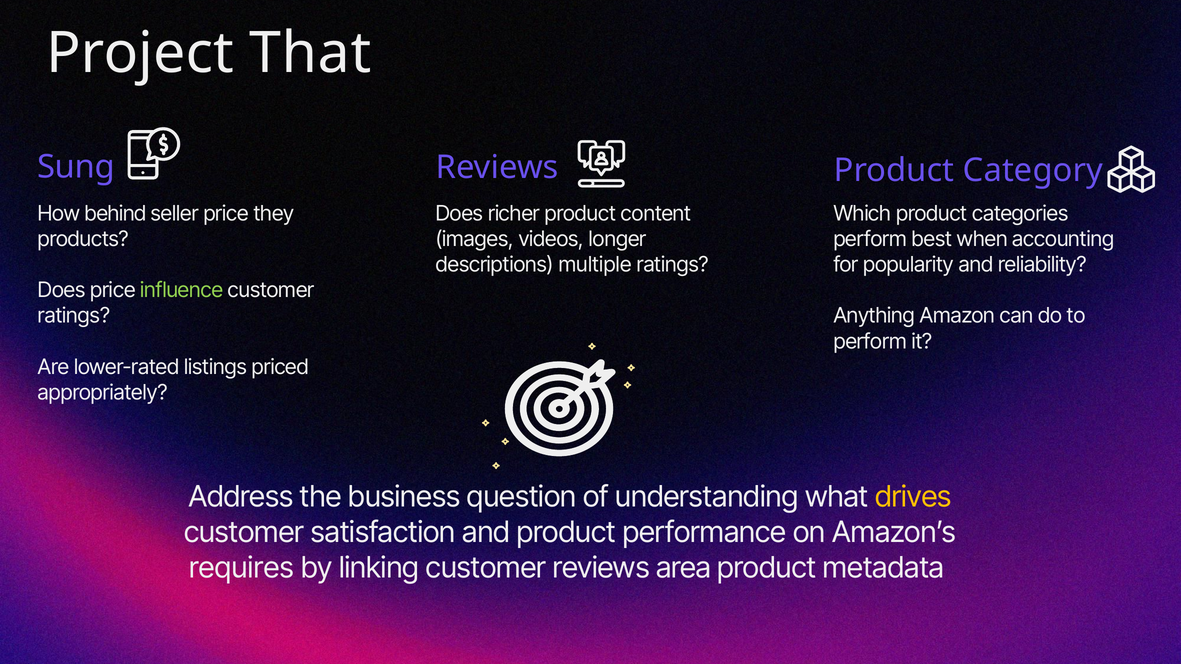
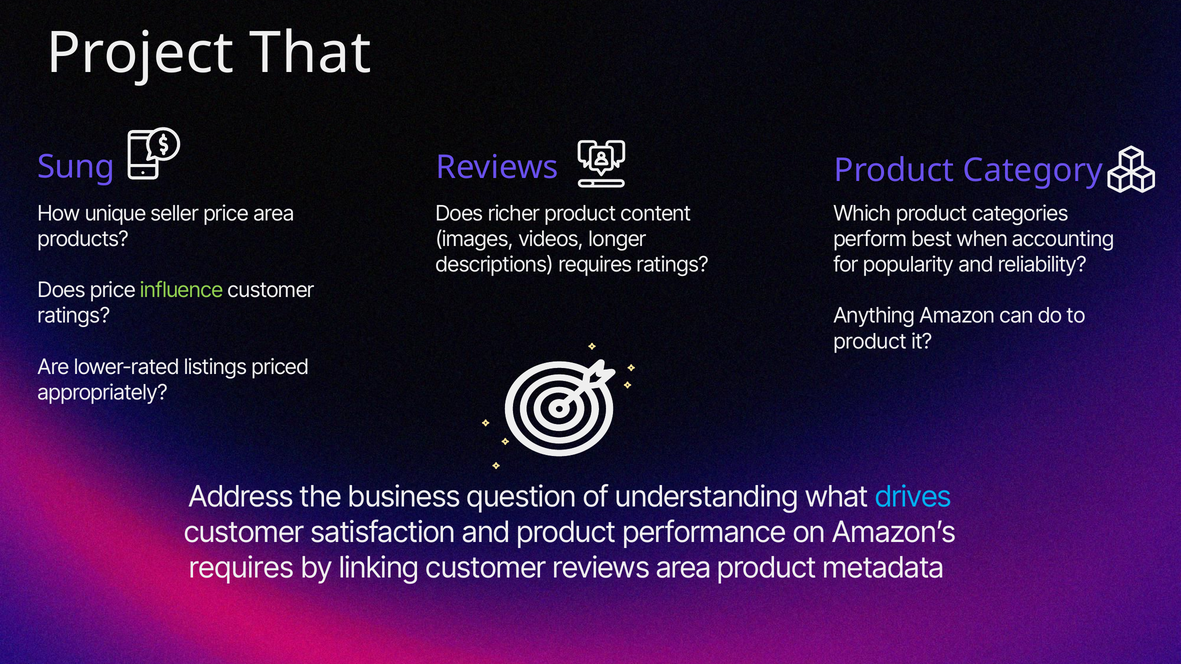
behind: behind -> unique (116, 214)
price they: they -> area (274, 214)
descriptions multiple: multiple -> requires (595, 265)
perform: perform -> product (870, 342)
drives colour: yellow -> light blue (913, 497)
